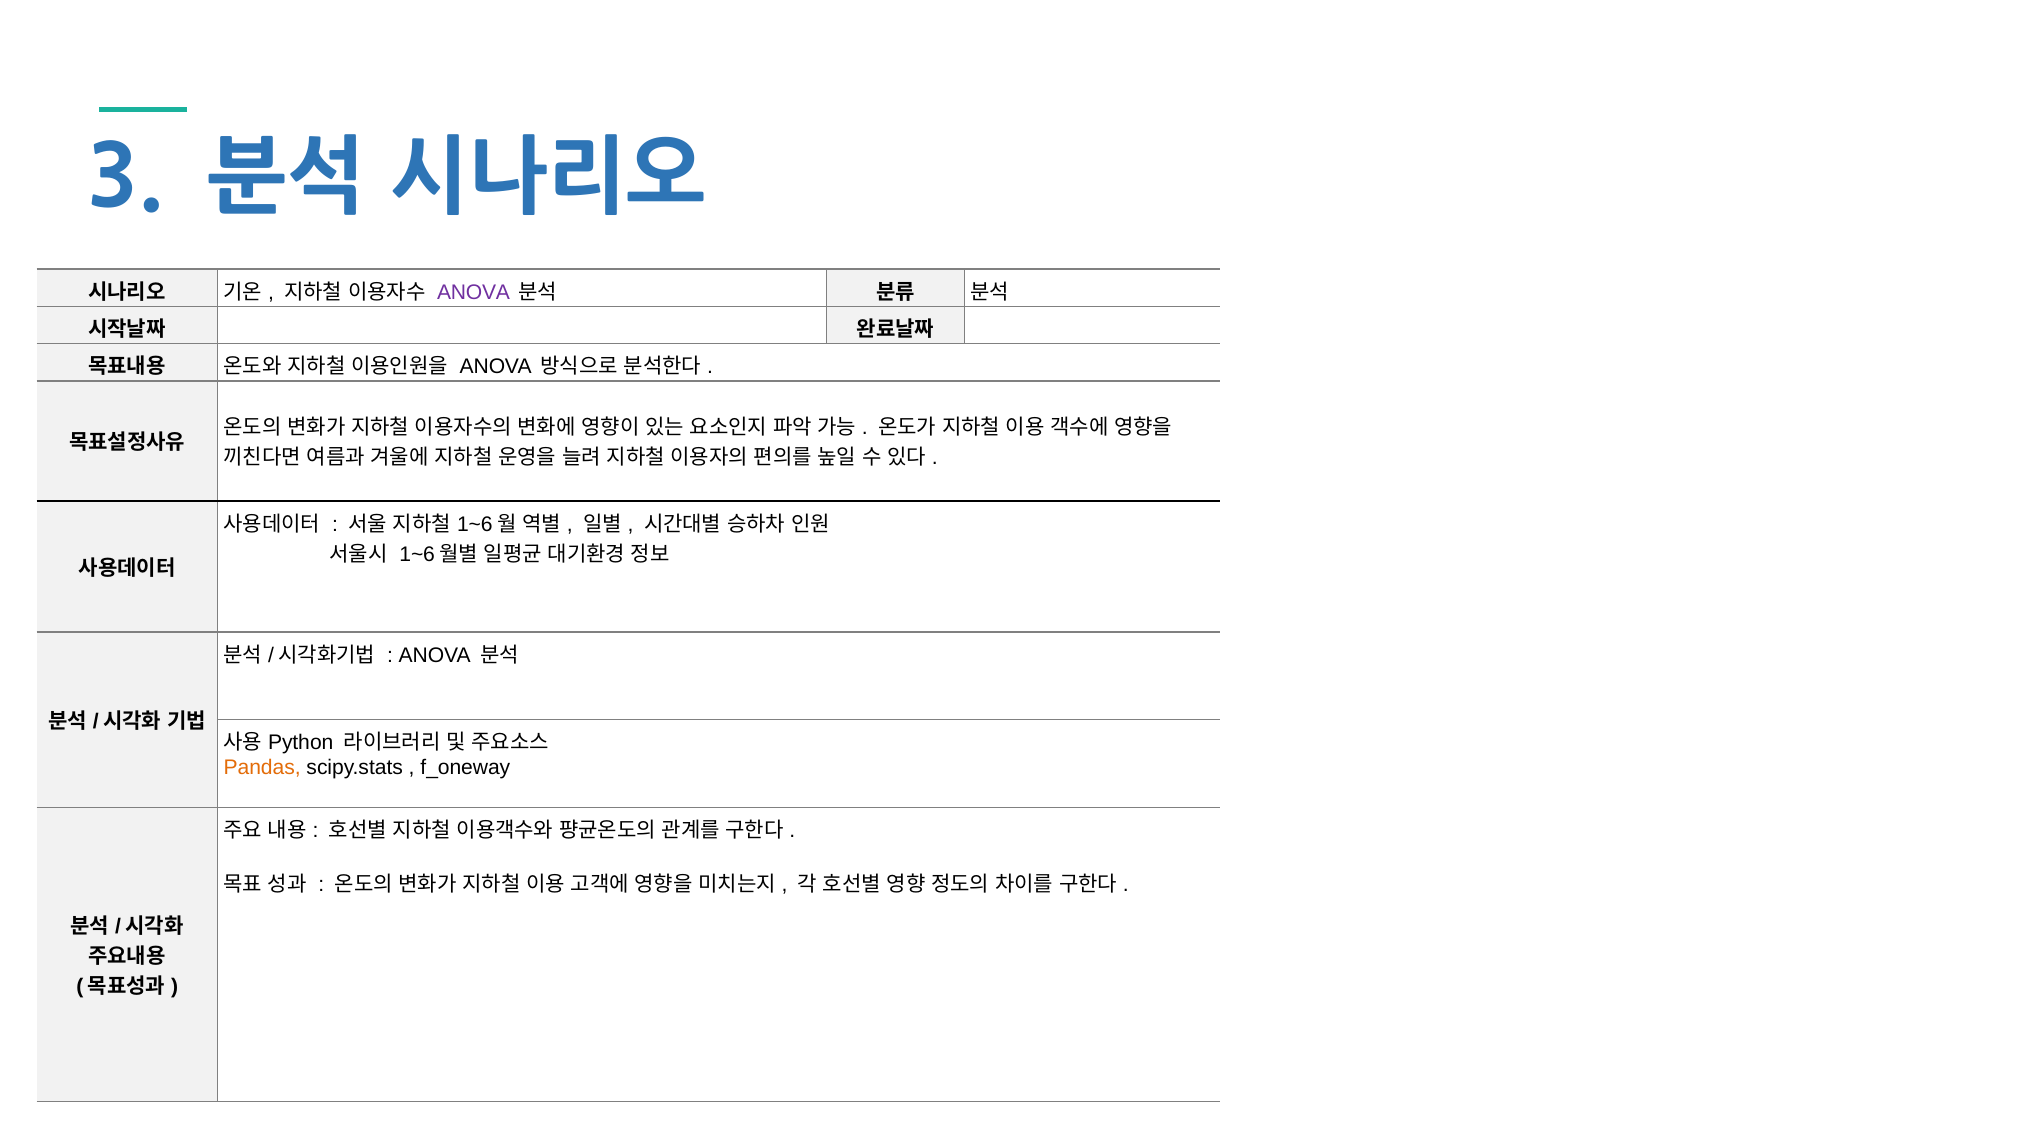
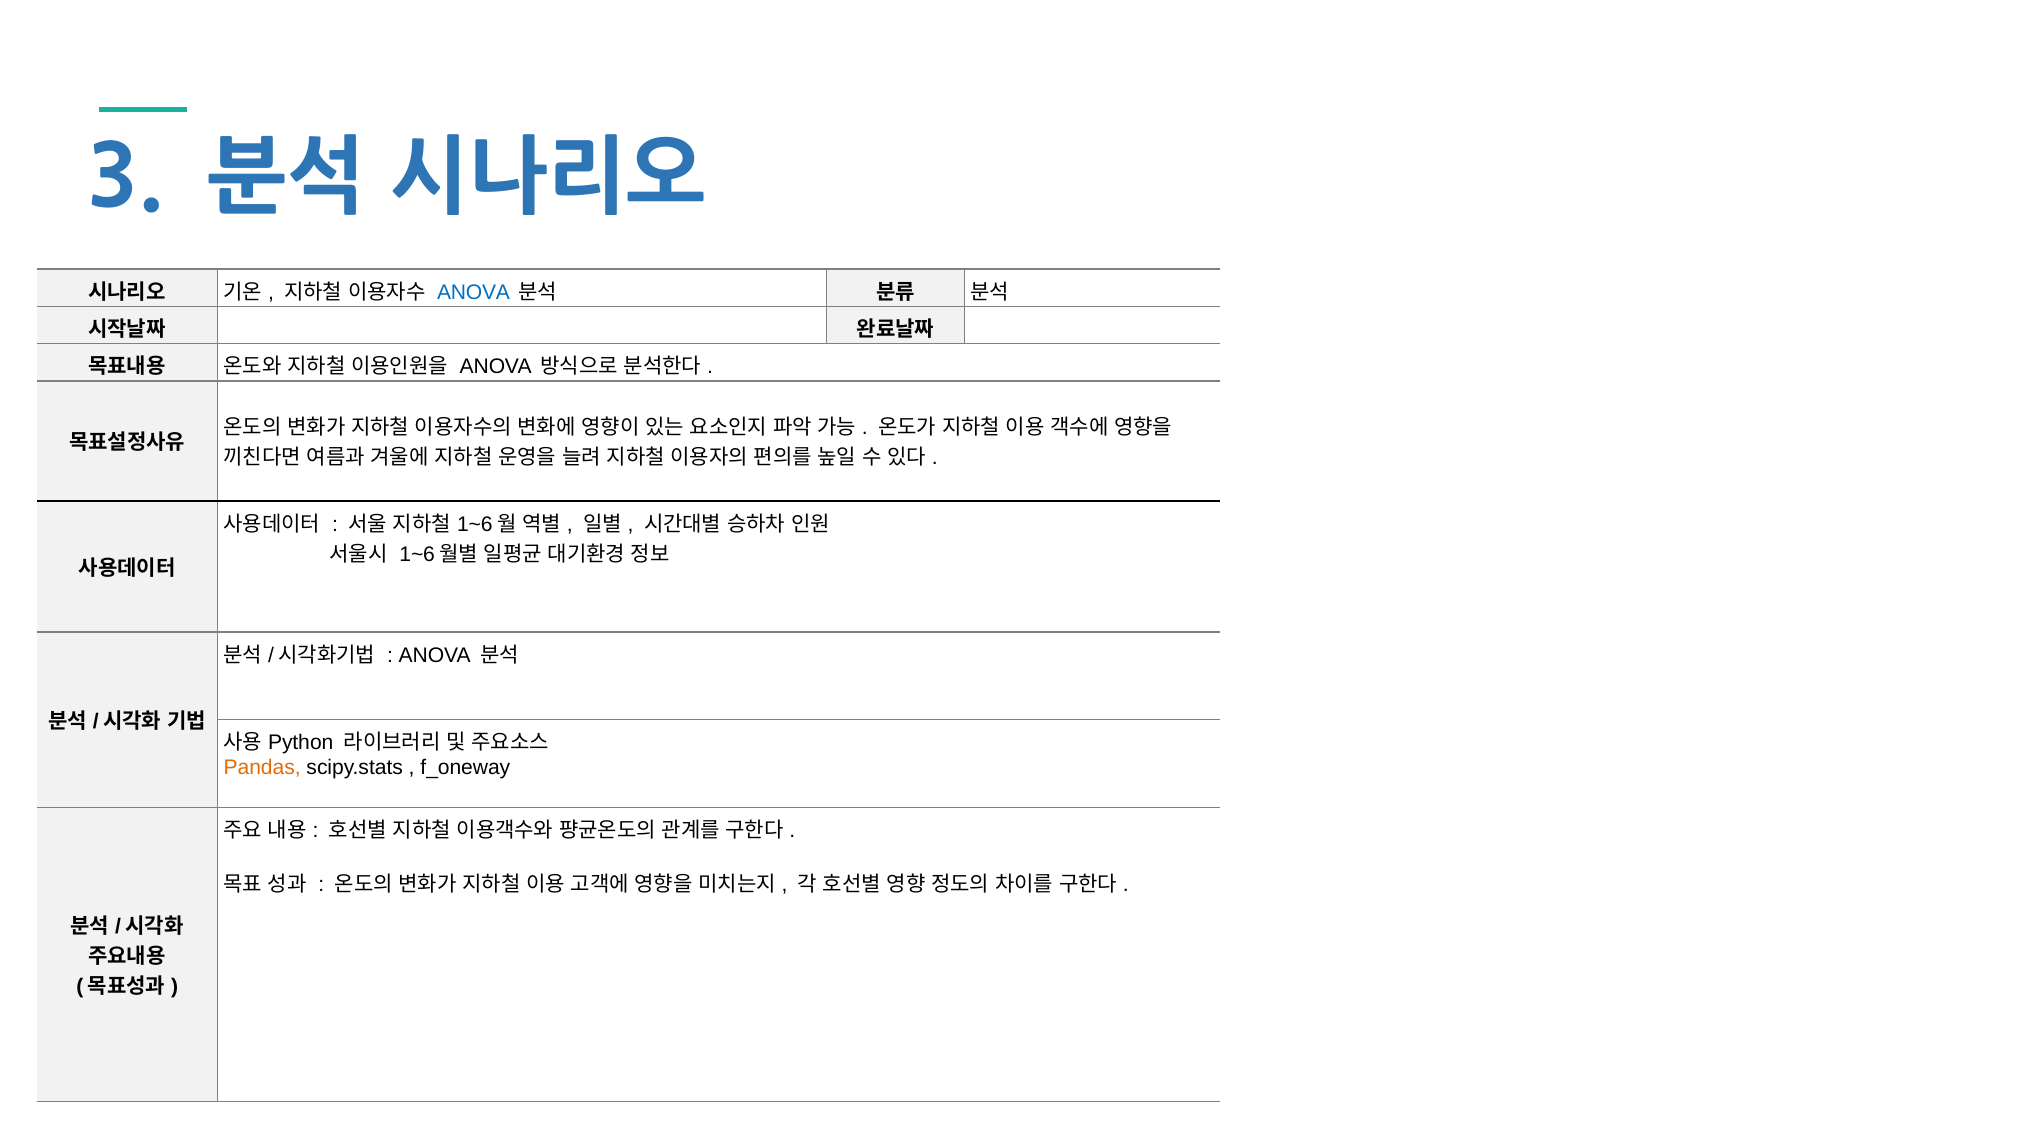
ANOVA colour: purple -> blue (474, 292)
